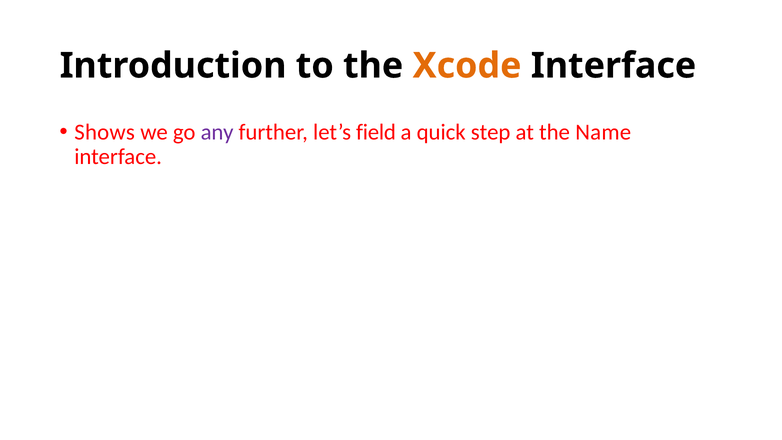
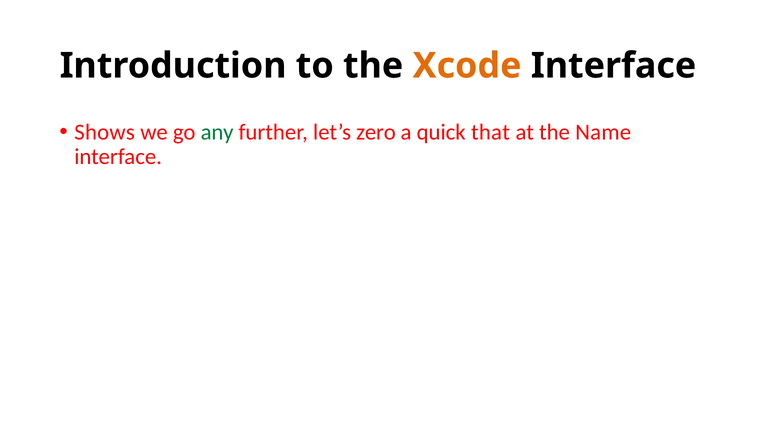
any colour: purple -> green (217, 132)
field: field -> zero (376, 132)
step: step -> that (490, 132)
